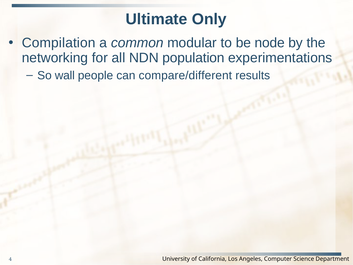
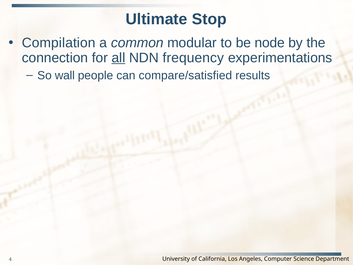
Only: Only -> Stop (209, 19)
networking: networking -> connection (55, 58)
all underline: none -> present (118, 58)
population: population -> frequency (193, 58)
compare/different: compare/different -> compare/satisfied (185, 75)
